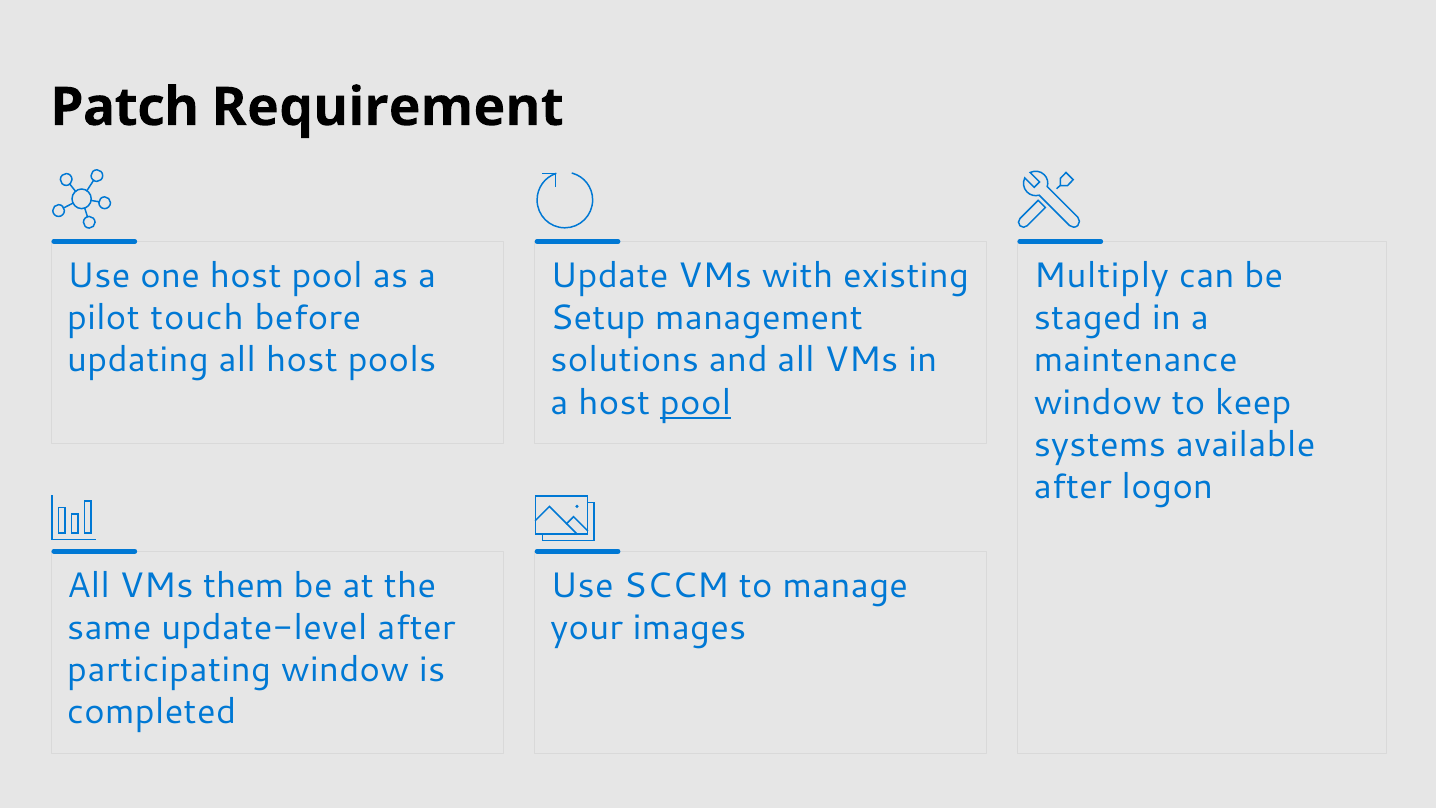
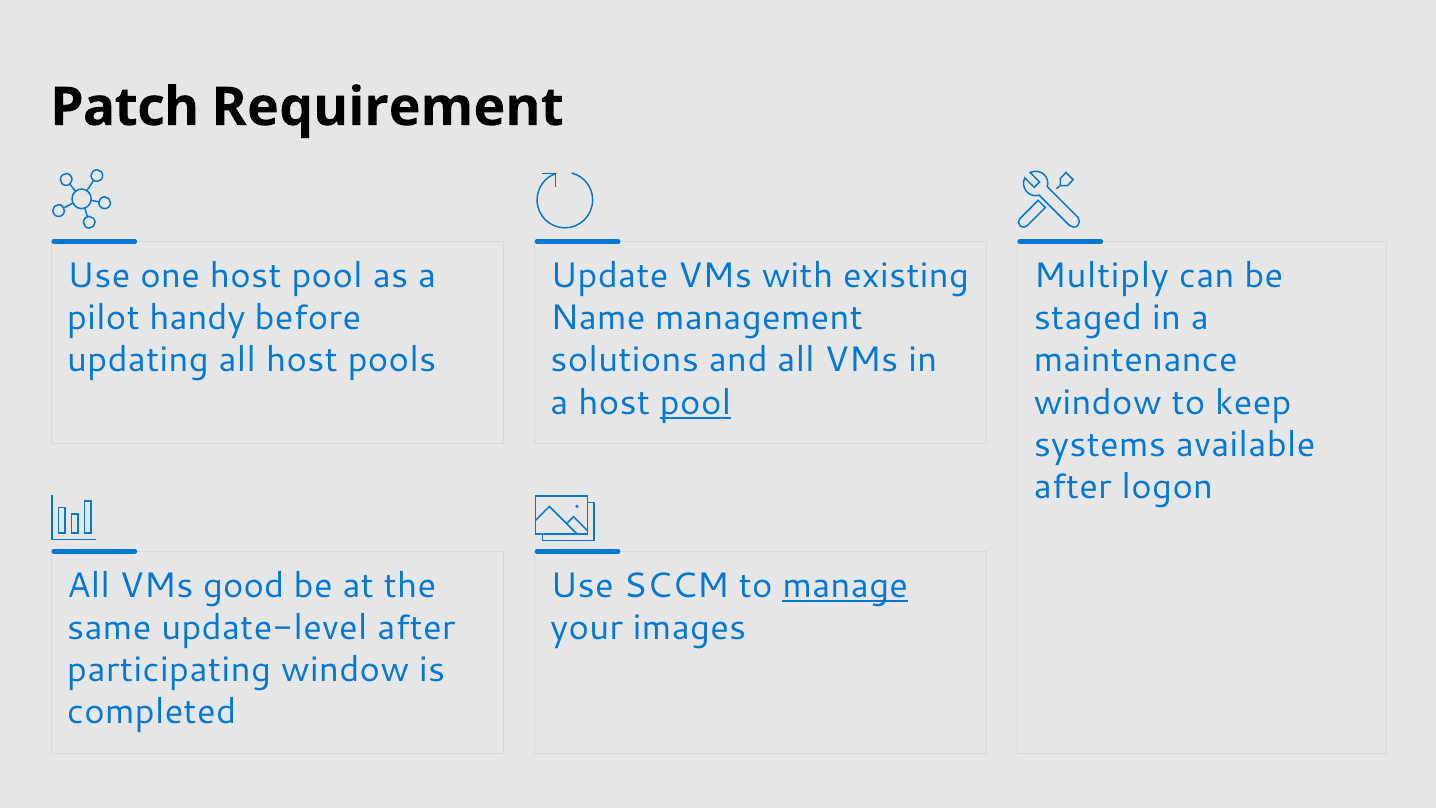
touch: touch -> handy (197, 318)
Setup: Setup -> Name (598, 318)
them: them -> good (244, 585)
manage underline: none -> present (845, 585)
